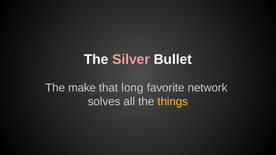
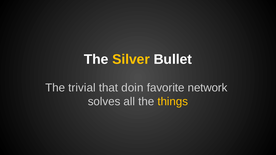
Silver colour: pink -> yellow (131, 59)
make: make -> trivial (82, 88)
long: long -> doin (132, 88)
